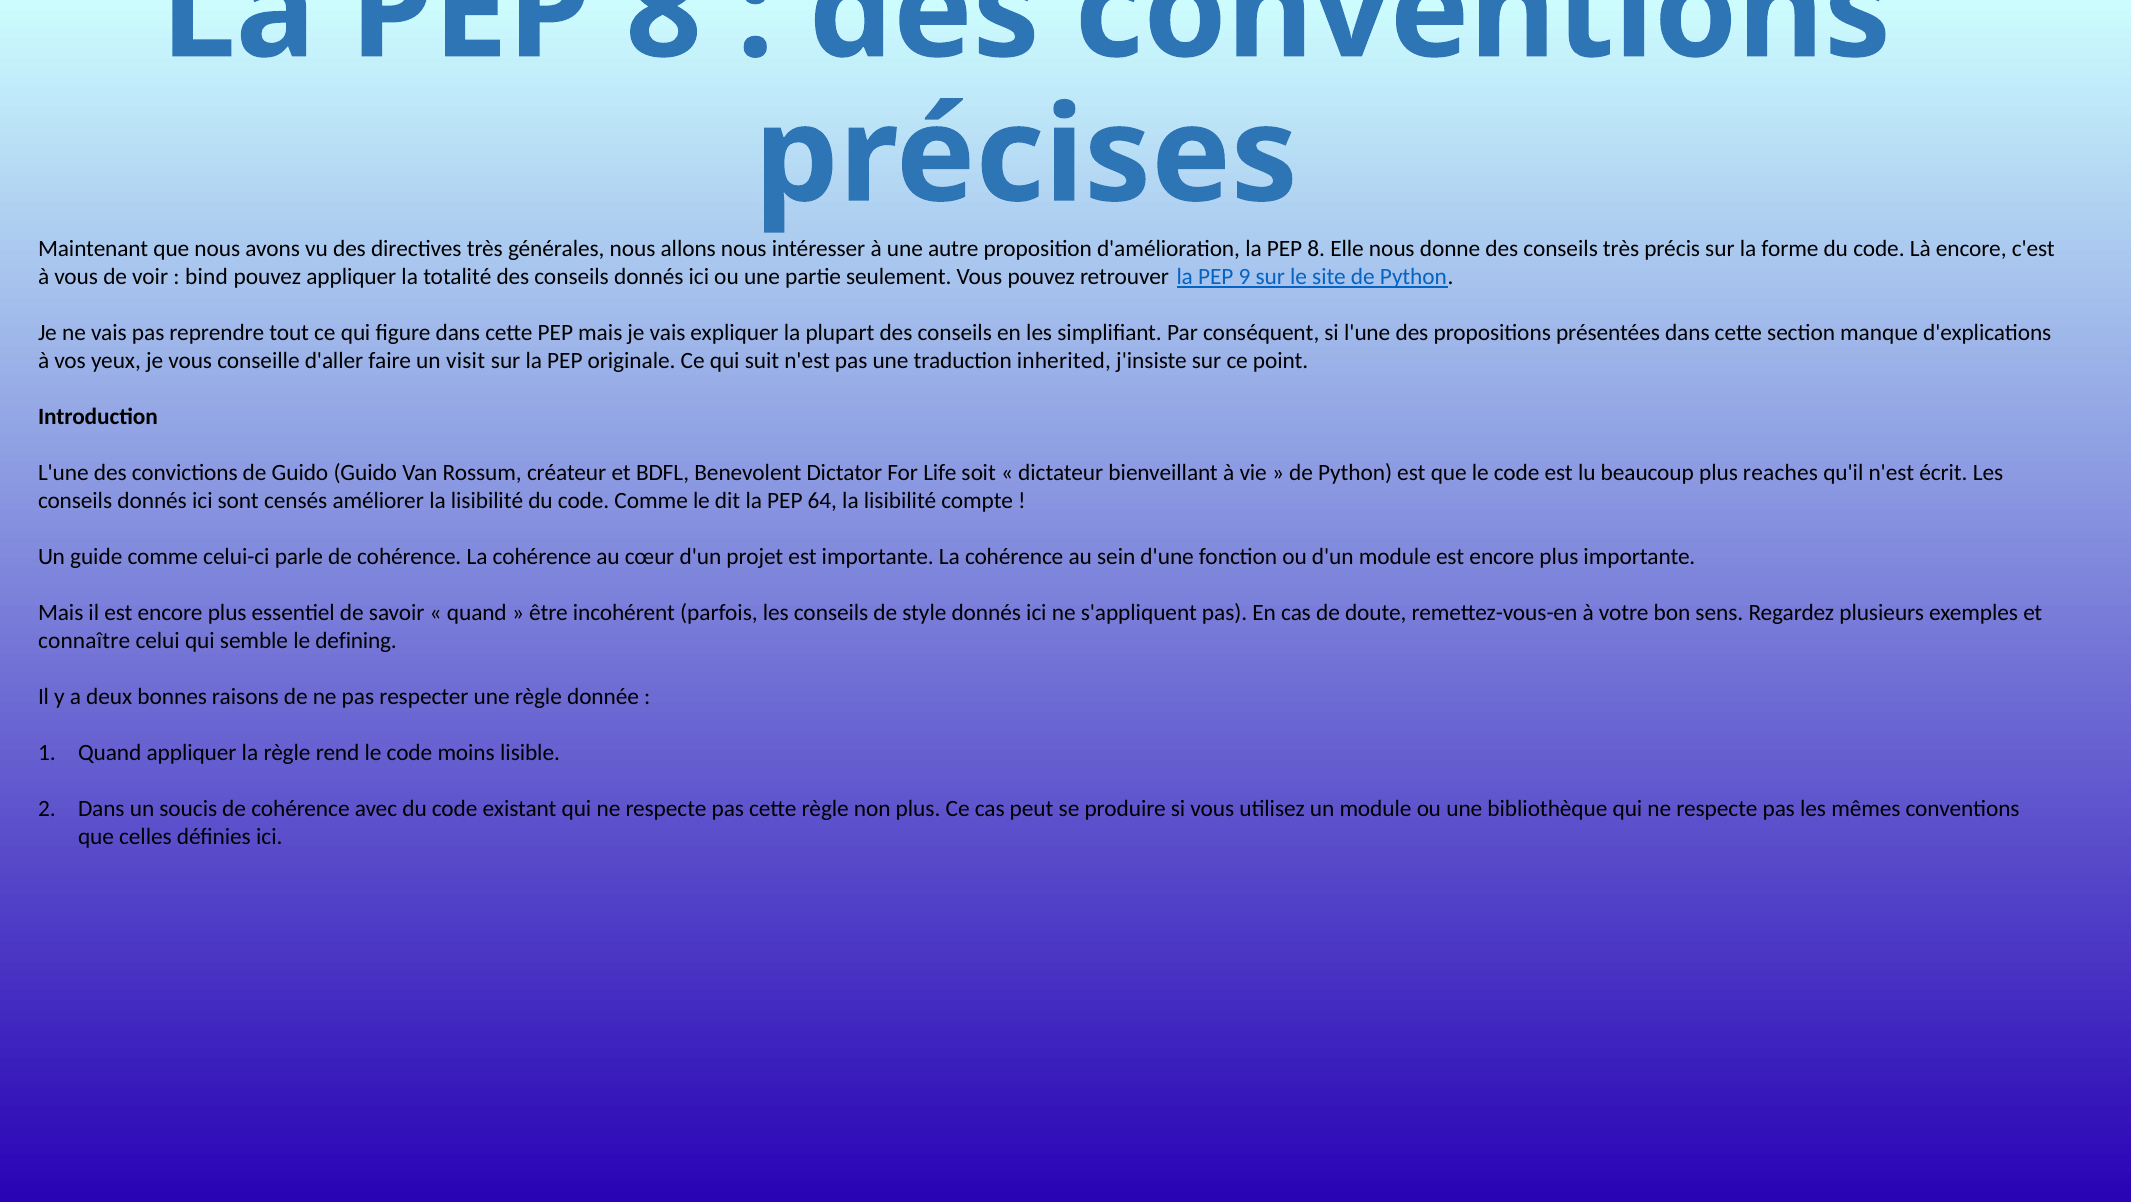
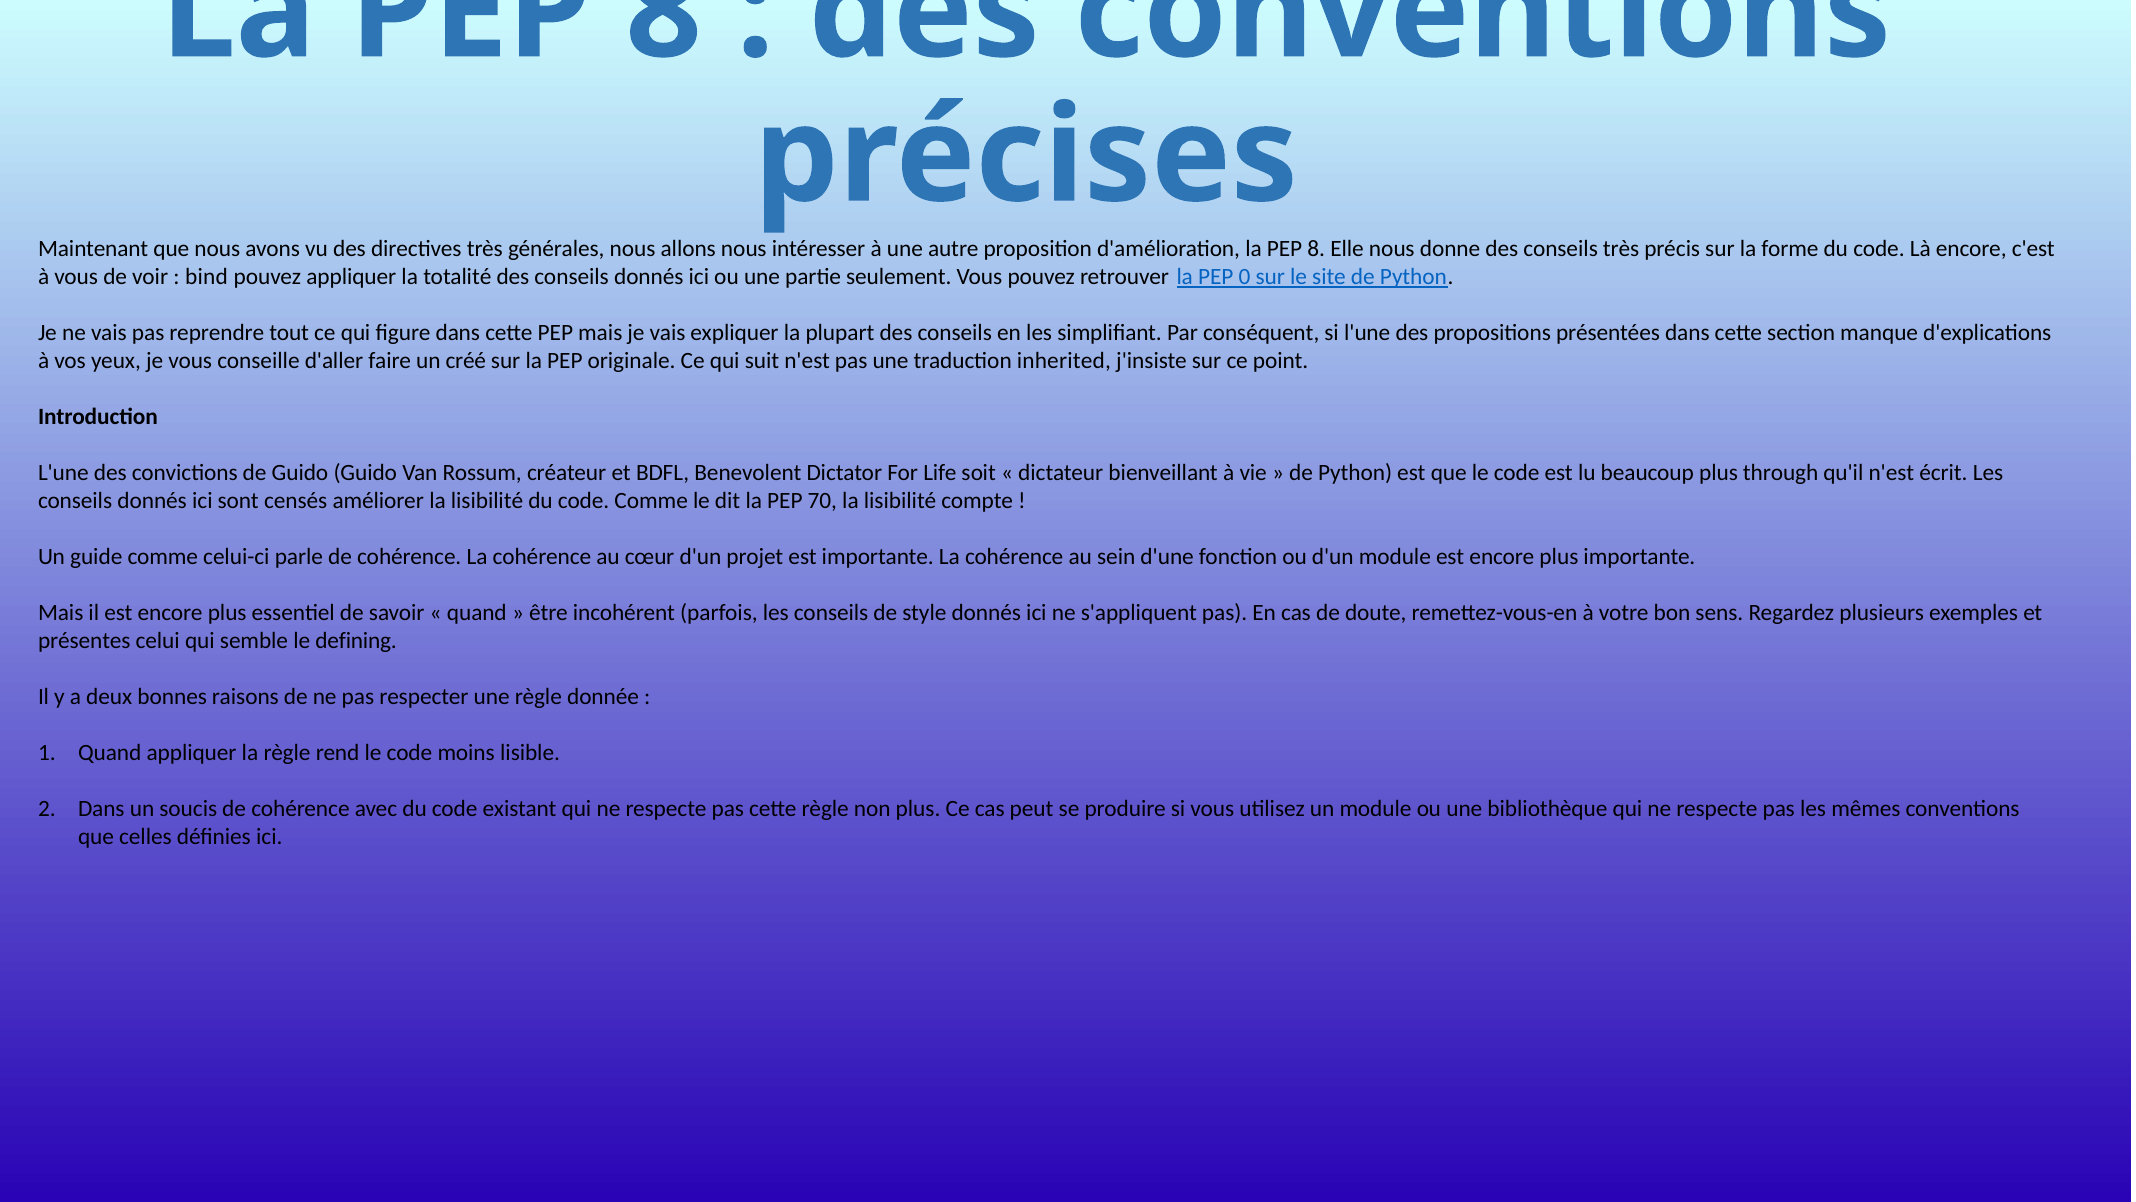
9: 9 -> 0 (1244, 276)
visit: visit -> créé (466, 361)
reaches: reaches -> through (1781, 473)
64: 64 -> 70 (822, 501)
connaître: connaître -> présentes (84, 641)
